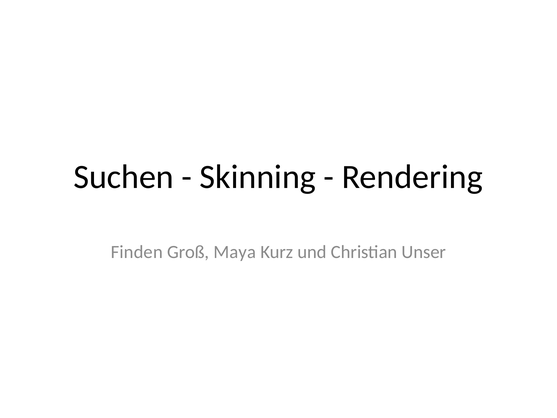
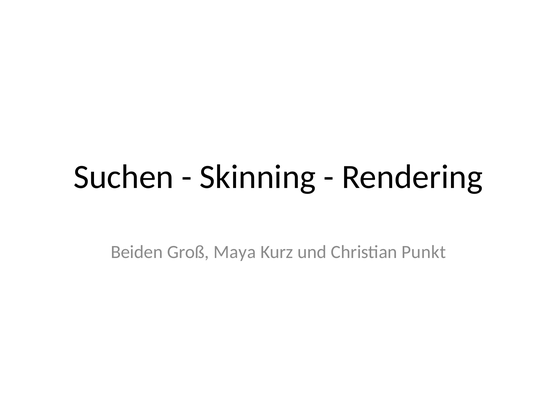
Finden: Finden -> Beiden (137, 252)
Unser: Unser -> Punkt (424, 252)
